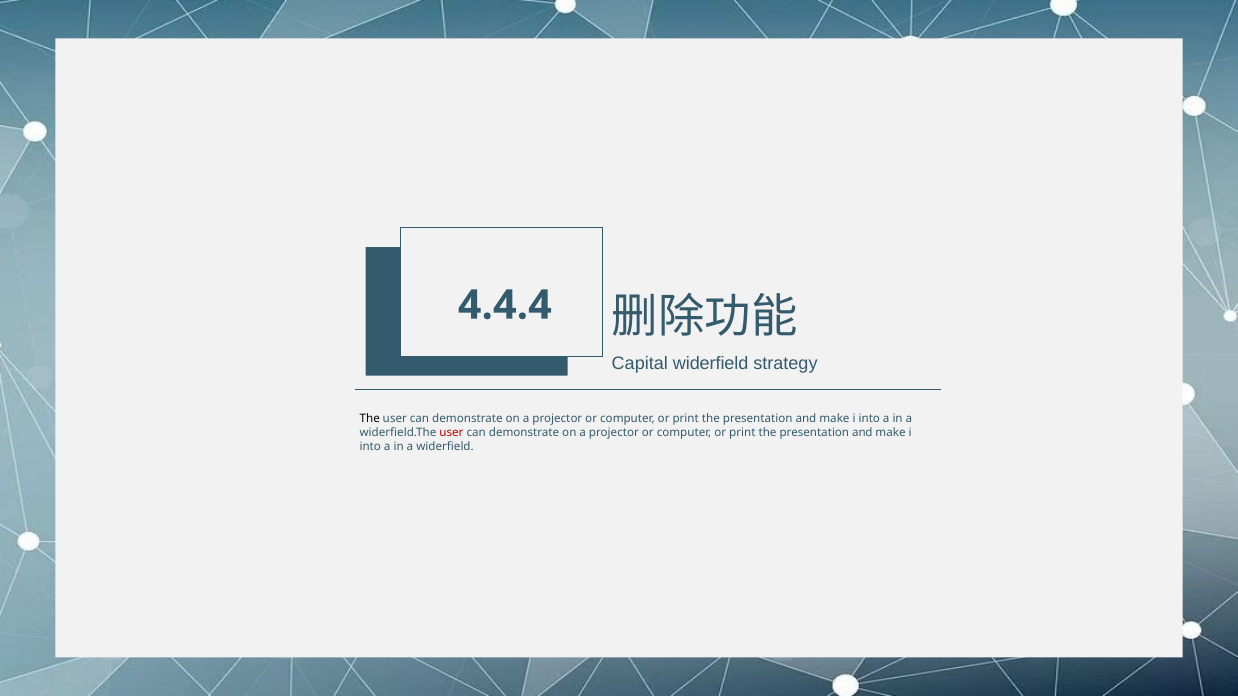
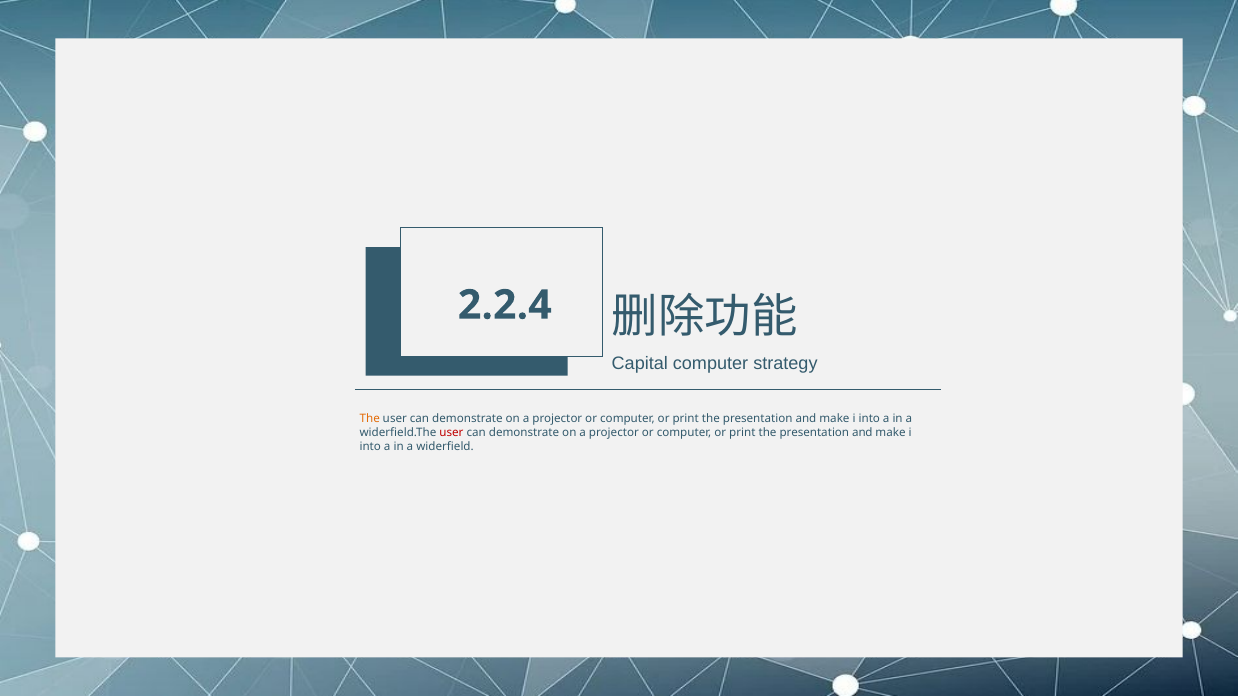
4.4.4: 4.4.4 -> 2.2.4 (505, 305)
Capital widerfield: widerfield -> computer (711, 363)
The colour: black -> orange (370, 419)
